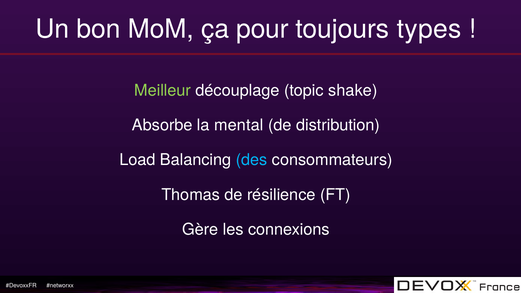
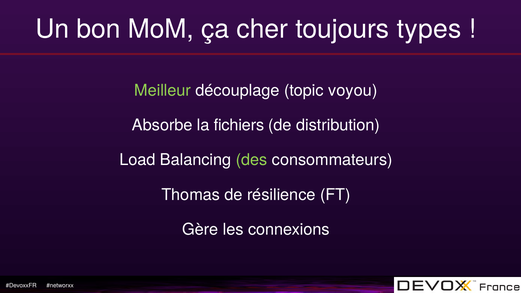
pour: pour -> cher (262, 29)
shake: shake -> voyou (353, 91)
mental: mental -> fichiers (239, 125)
des colour: light blue -> light green (252, 160)
